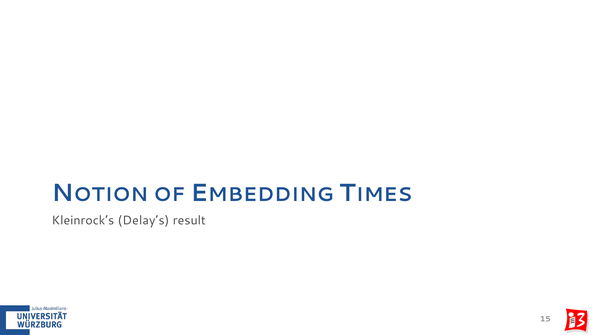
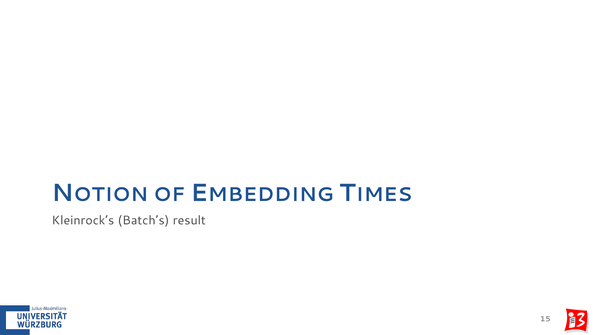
Delay’s: Delay’s -> Batch’s (143, 221)
